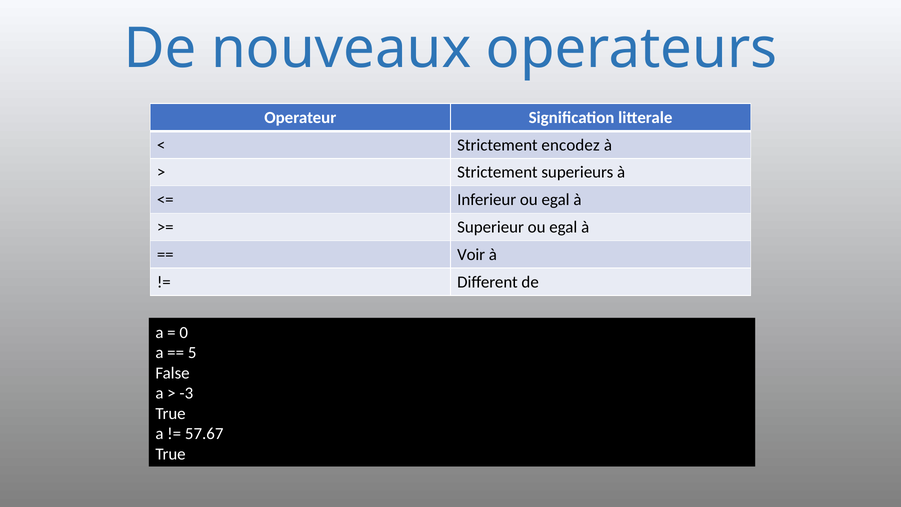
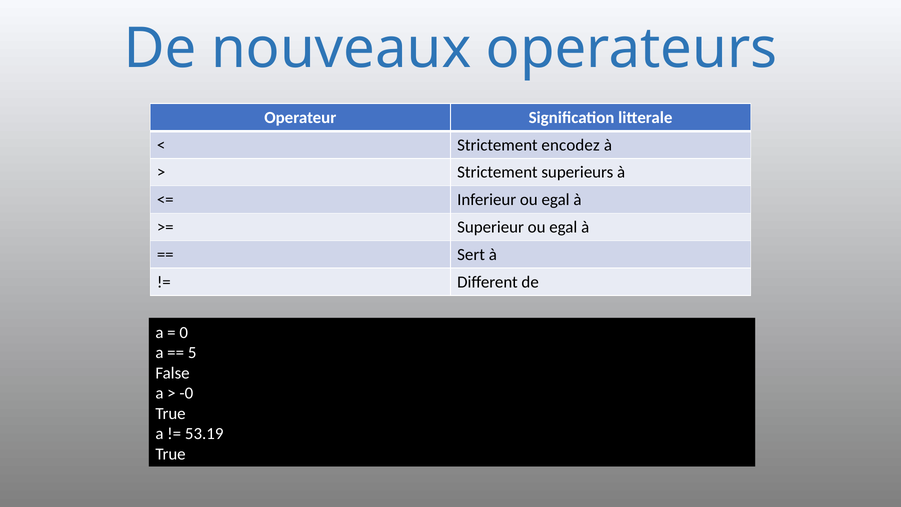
Voir: Voir -> Sert (471, 254)
-3: -3 -> -0 (186, 393)
57.67: 57.67 -> 53.19 (204, 434)
